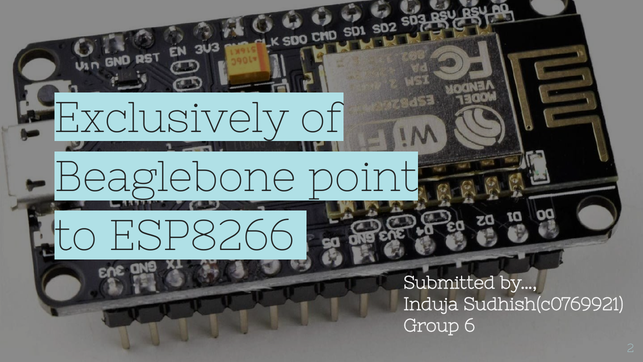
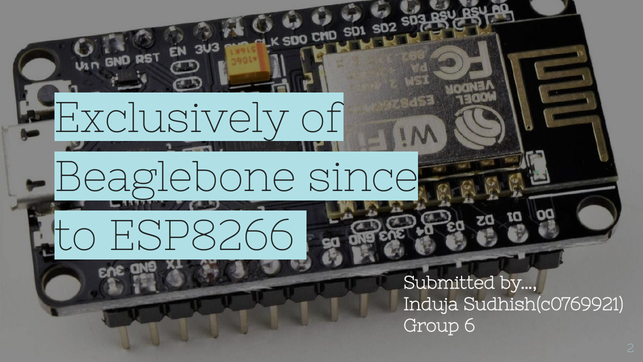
point: point -> since (363, 177)
